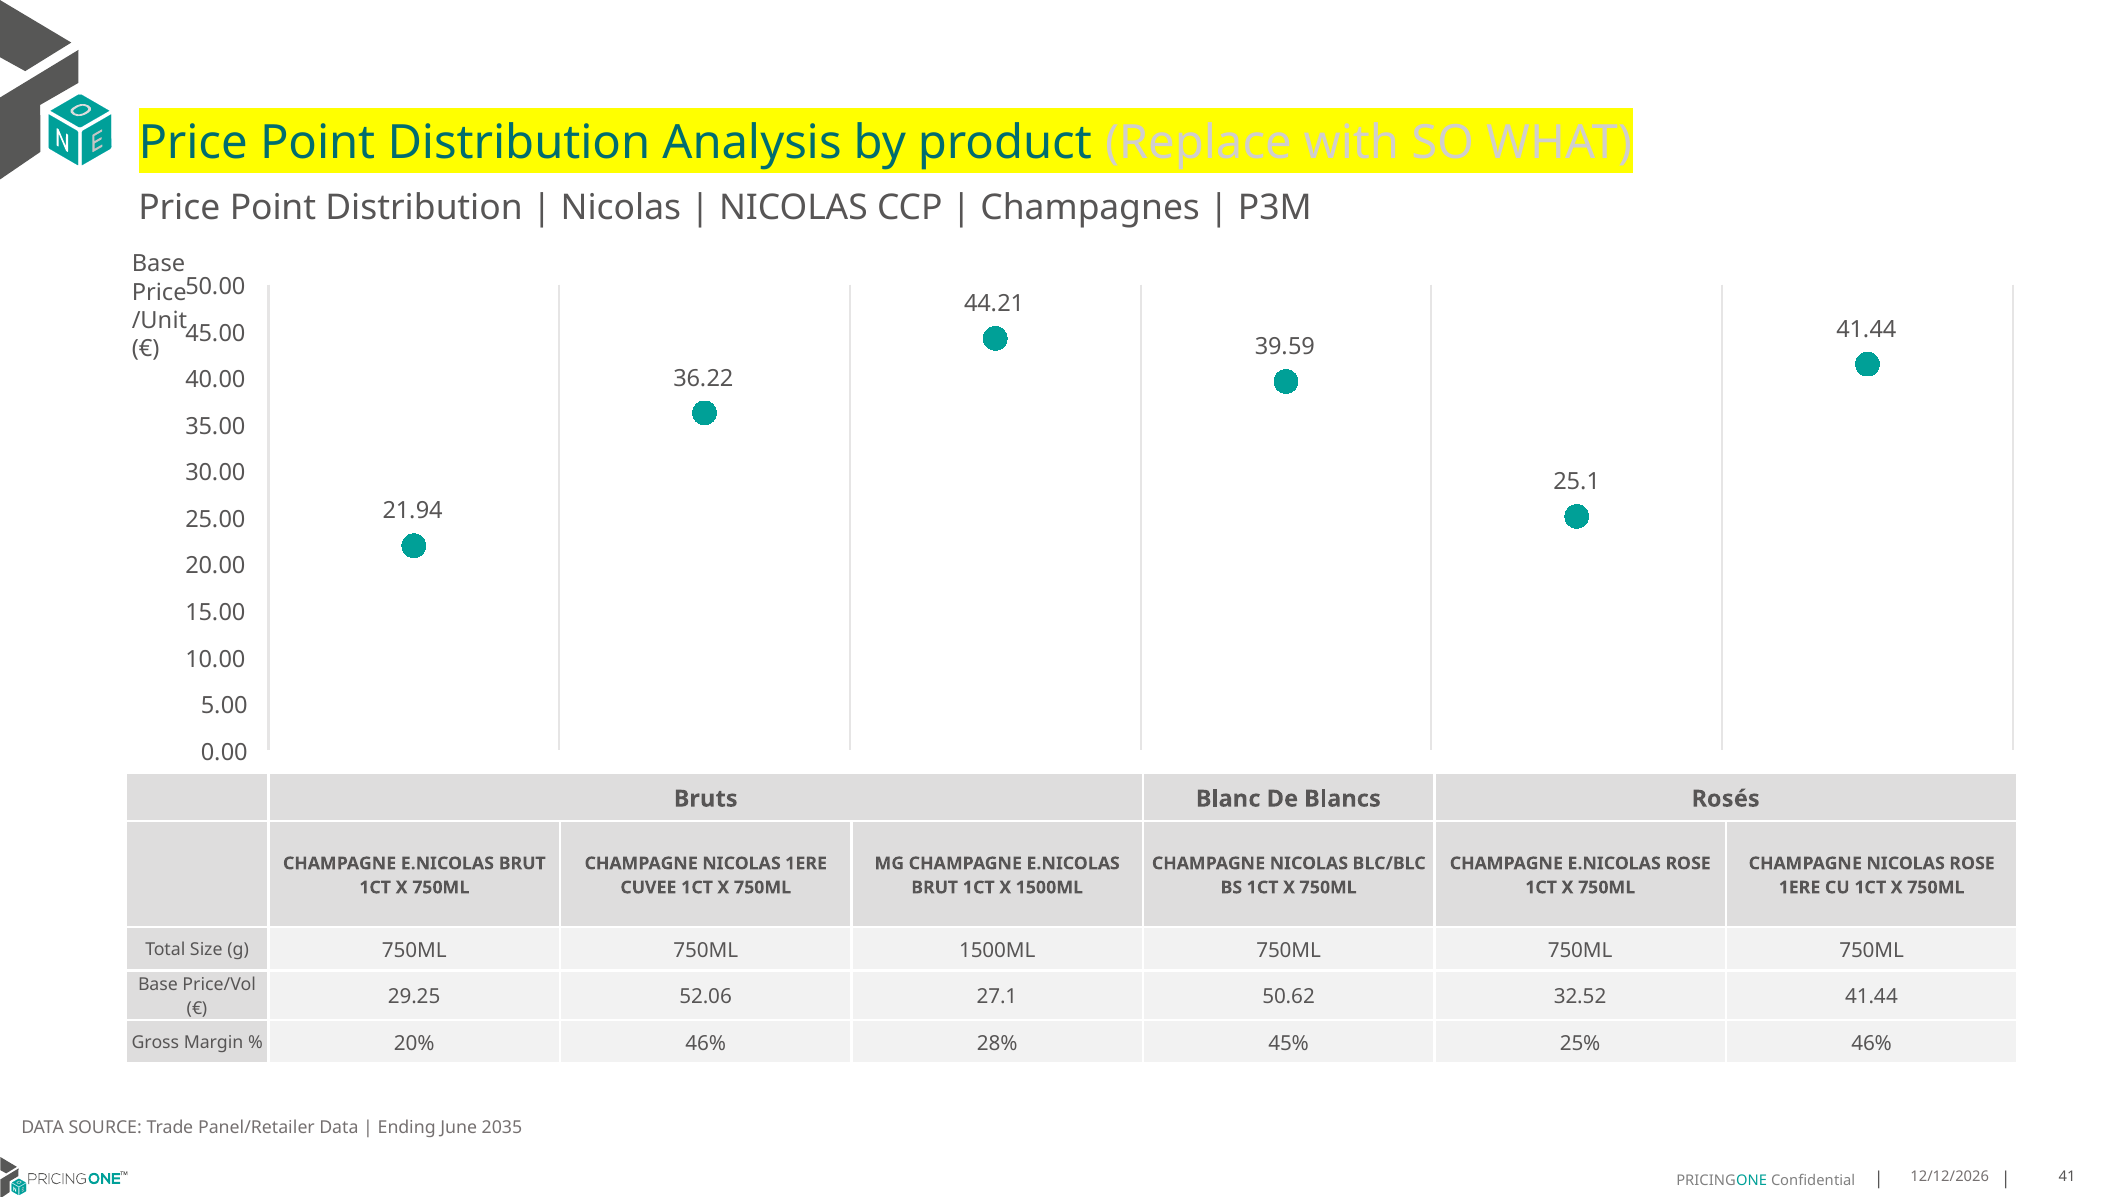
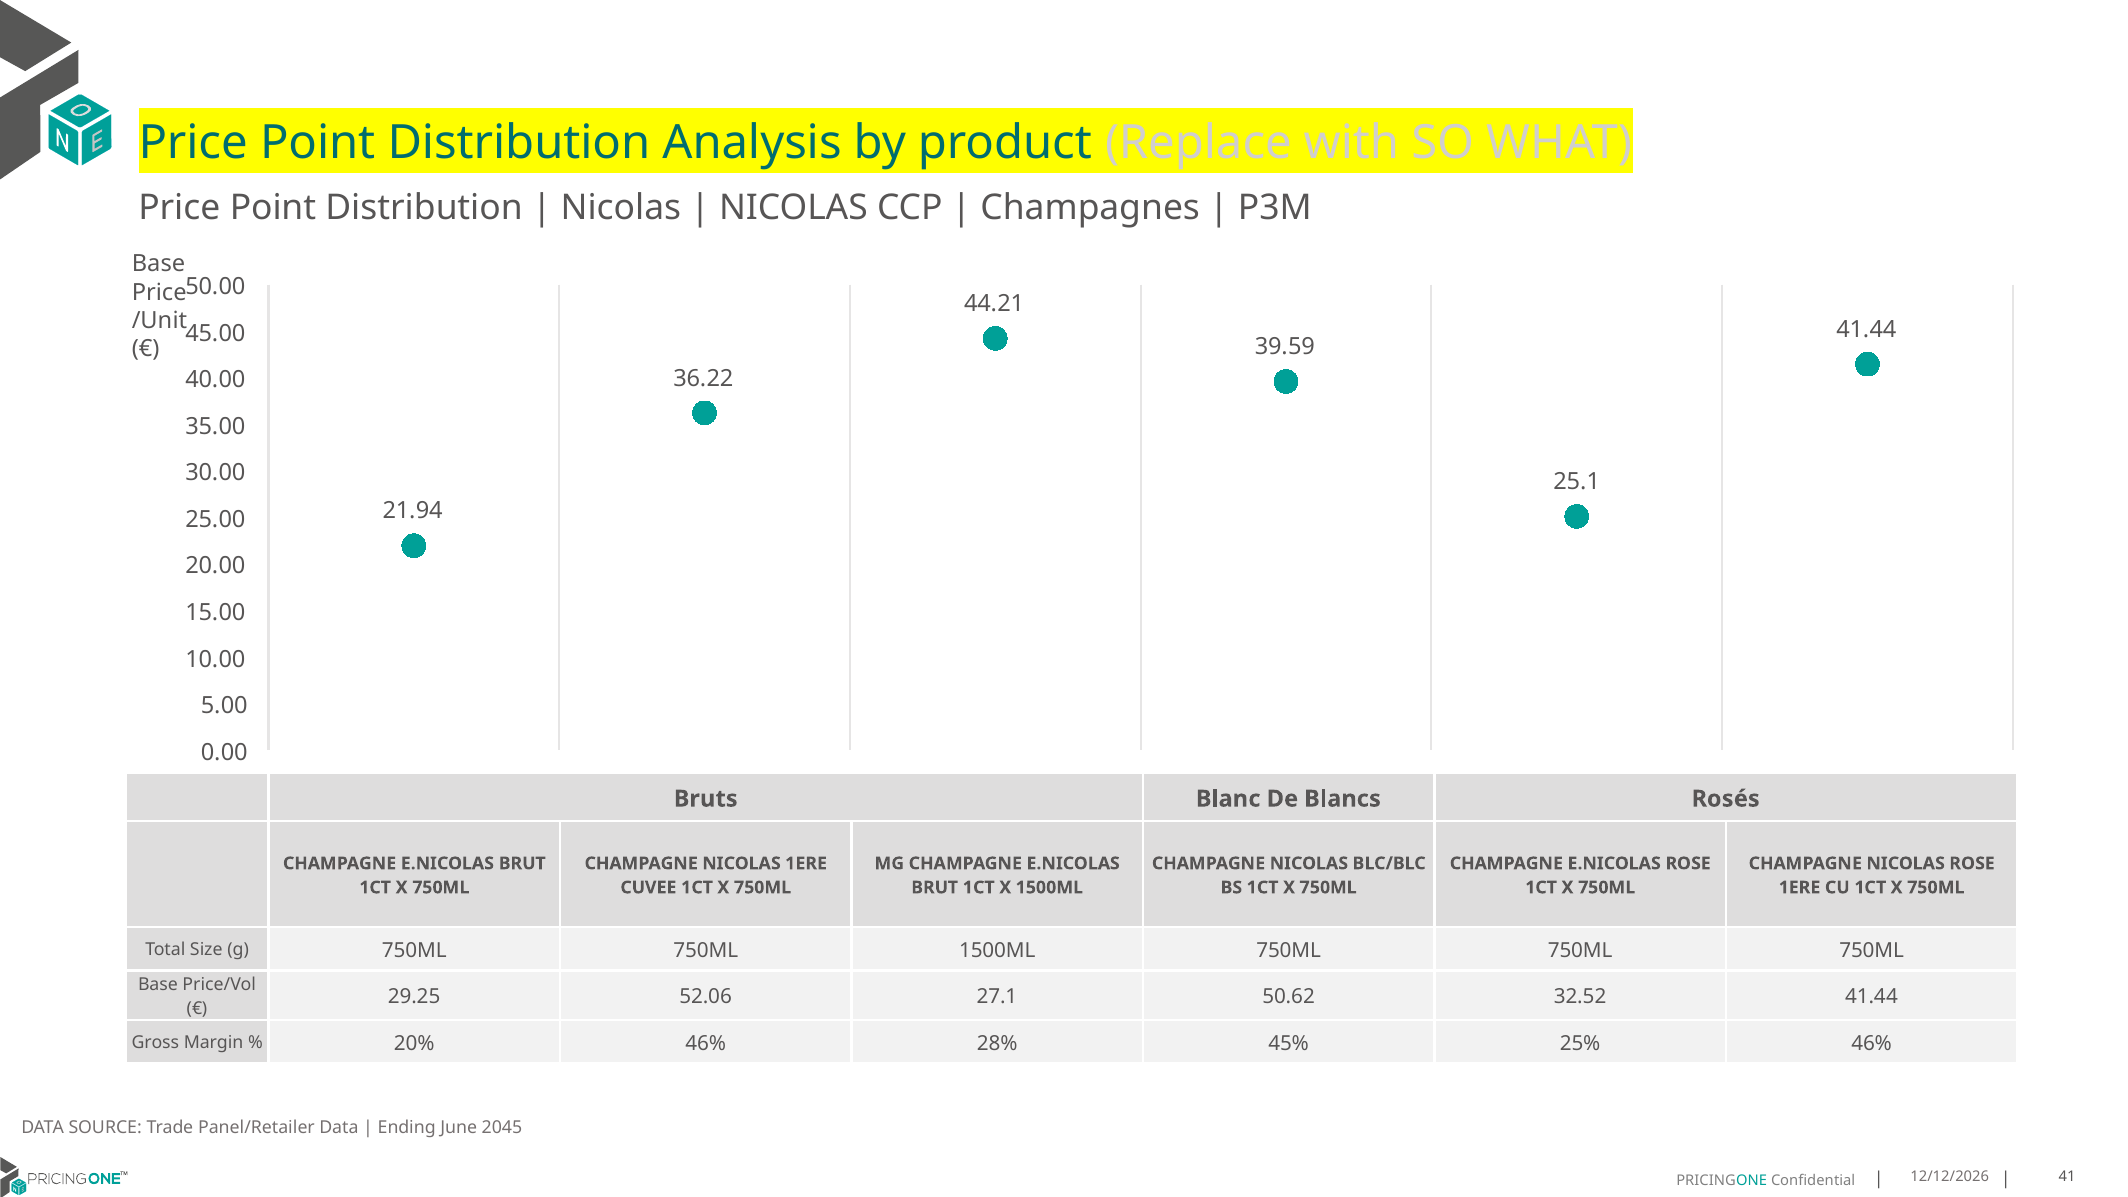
2035: 2035 -> 2045 (502, 1127)
